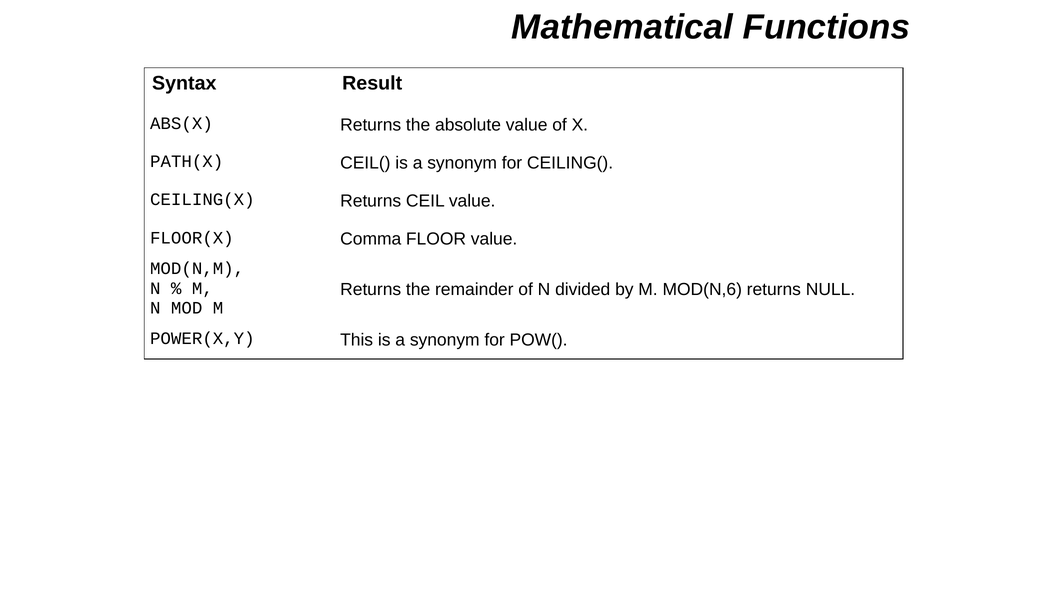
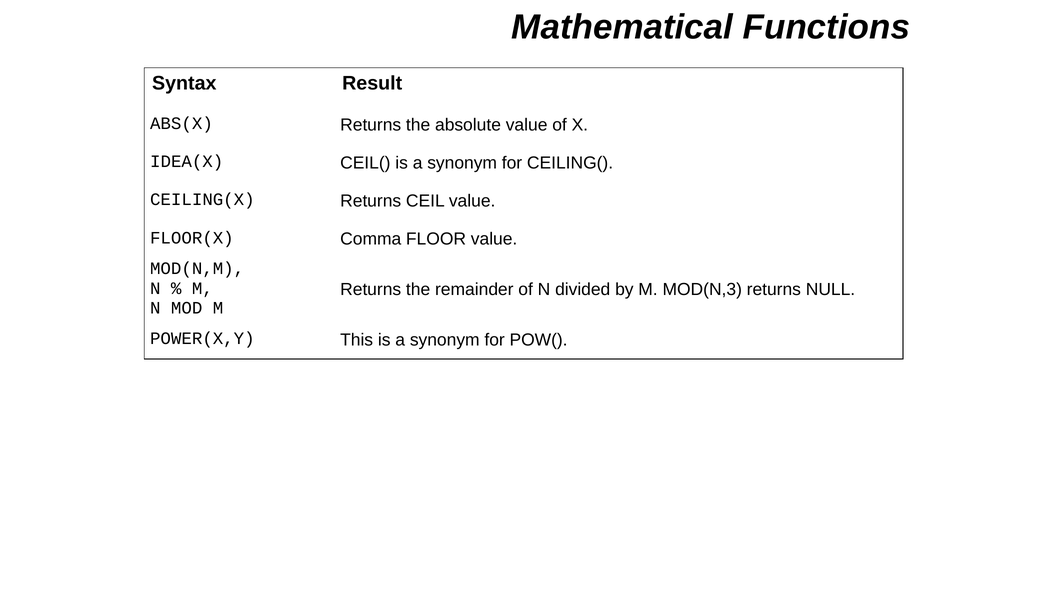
PATH(X: PATH(X -> IDEA(X (187, 162)
MOD(N,6: MOD(N,6 -> MOD(N,3 (702, 290)
